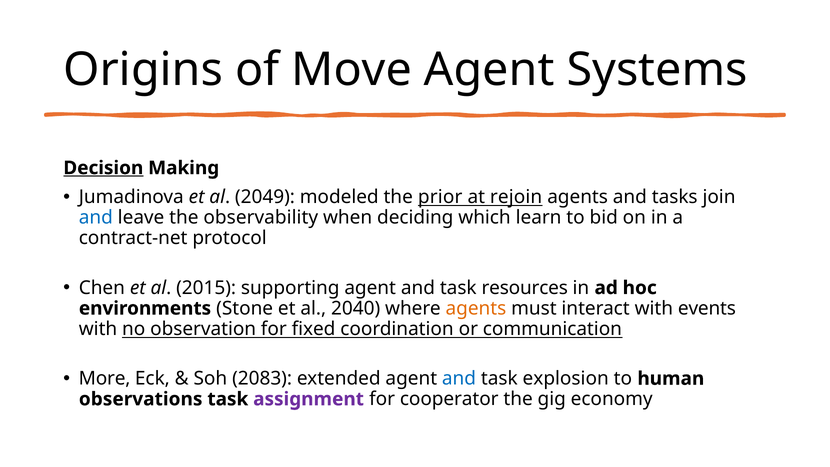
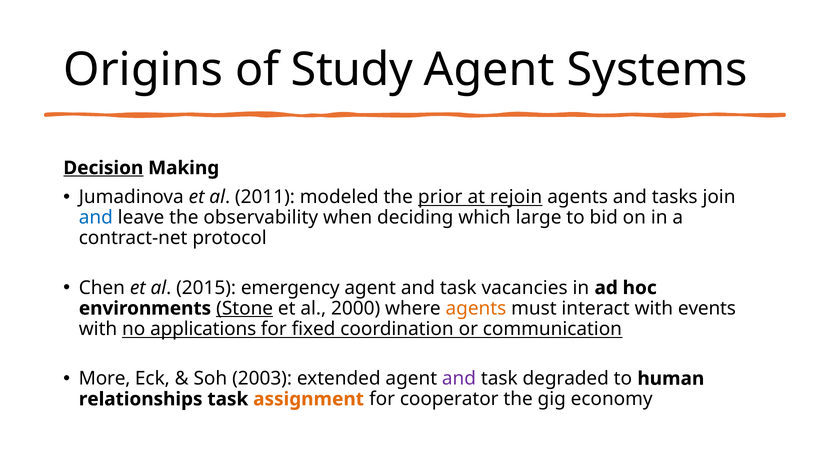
Move: Move -> Study (352, 70)
2049: 2049 -> 2011 (265, 197)
learn: learn -> large (539, 218)
supporting: supporting -> emergency (290, 288)
resources: resources -> vacancies (525, 288)
Stone underline: none -> present (245, 308)
2040: 2040 -> 2000 (356, 308)
observation: observation -> applications (203, 329)
2083: 2083 -> 2003 (262, 378)
and colour: blue -> purple (459, 378)
explosion: explosion -> degraded (566, 378)
observations: observations -> relationships (141, 399)
assignment colour: purple -> orange (309, 399)
